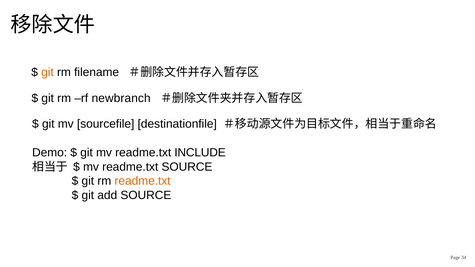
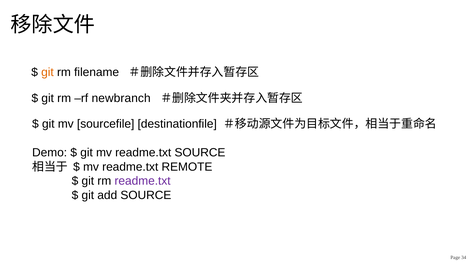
readme.txt INCLUDE: INCLUDE -> SOURCE (200, 153)
readme.txt SOURCE: SOURCE -> REMOTE (187, 167)
readme.txt colour: orange -> purple (143, 181)
